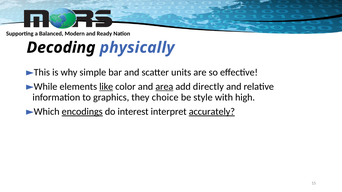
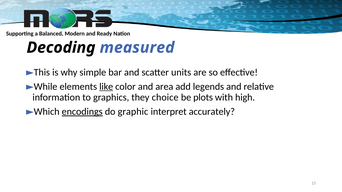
physically: physically -> measured (137, 48)
area underline: present -> none (164, 87)
directly: directly -> legends (208, 87)
style: style -> plots (203, 97)
interest: interest -> graphic (133, 112)
accurately underline: present -> none (212, 112)
